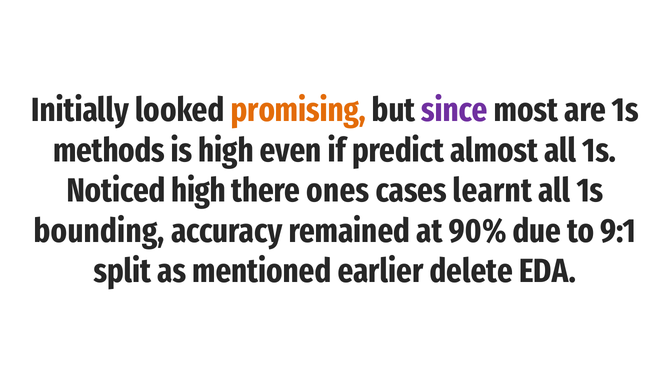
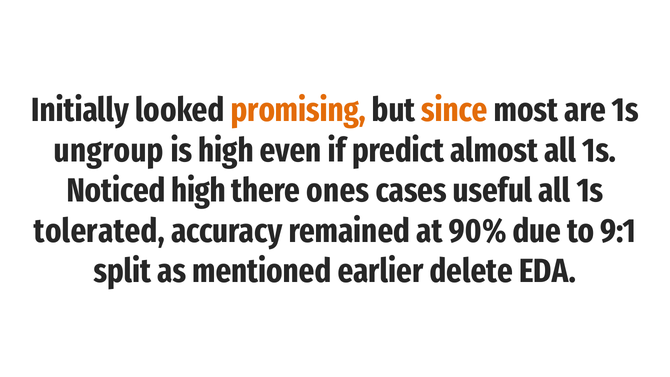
since colour: purple -> orange (455, 110)
methods: methods -> ungroup (109, 151)
learnt: learnt -> useful (493, 191)
bounding: bounding -> tolerated (99, 231)
